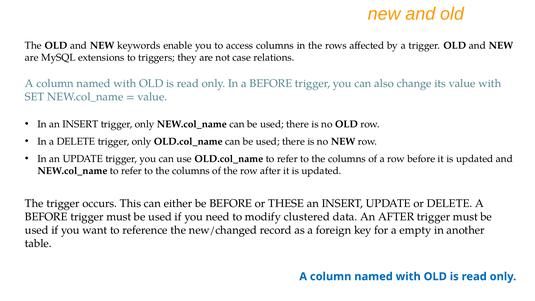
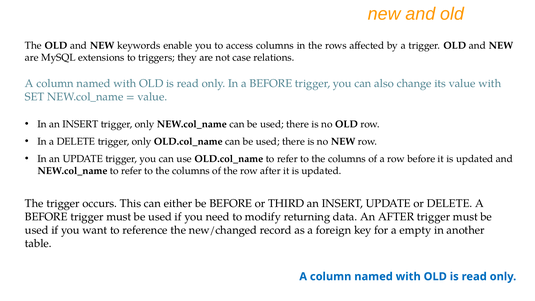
THESE: THESE -> THIRD (286, 203)
clustered: clustered -> returning (307, 217)
